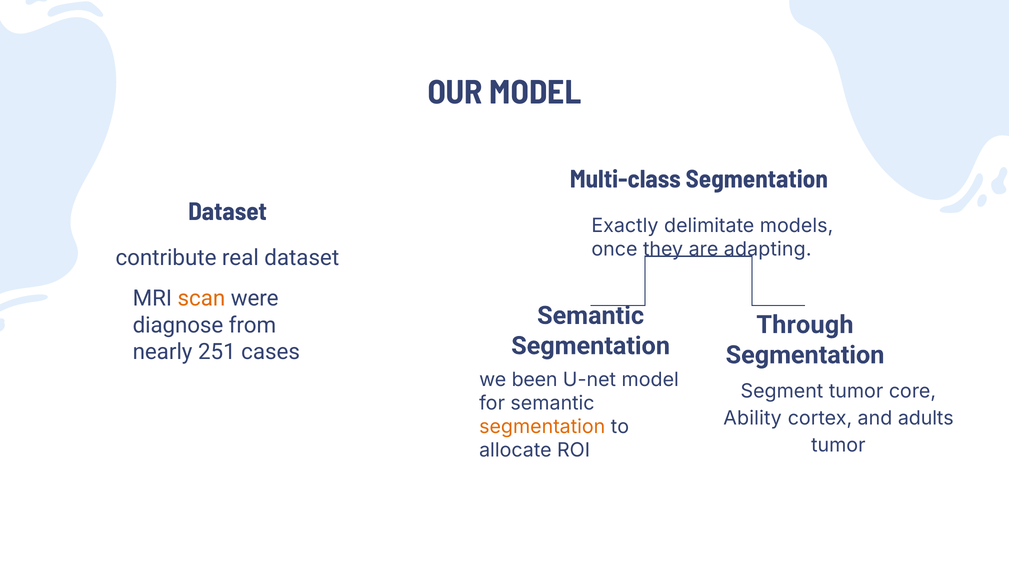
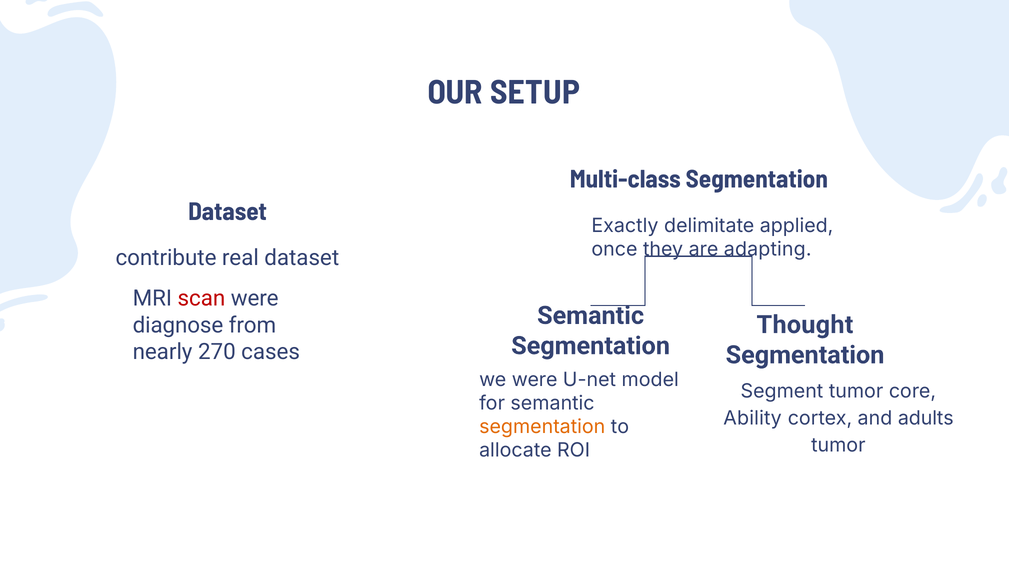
OUR MODEL: MODEL -> SETUP (535, 93)
models: models -> applied (797, 226)
scan colour: orange -> red (201, 299)
Through: Through -> Thought (805, 325)
251: 251 -> 270 (217, 352)
we been: been -> were (535, 380)
